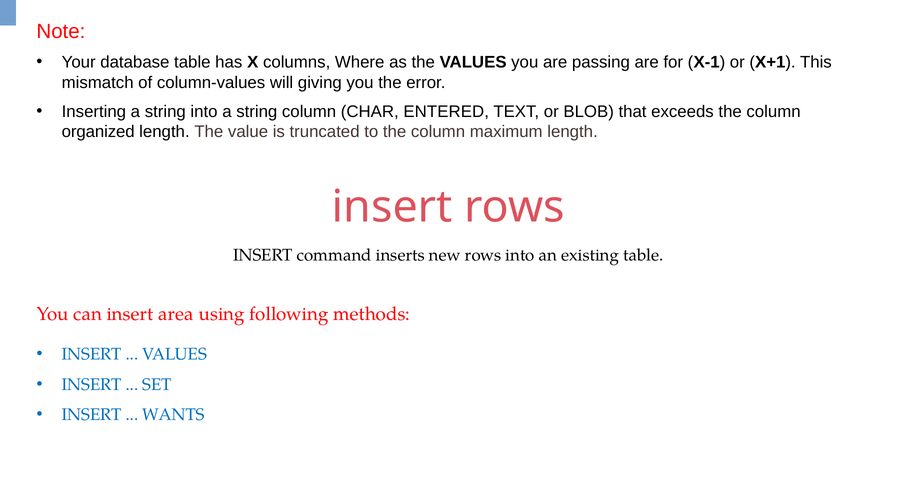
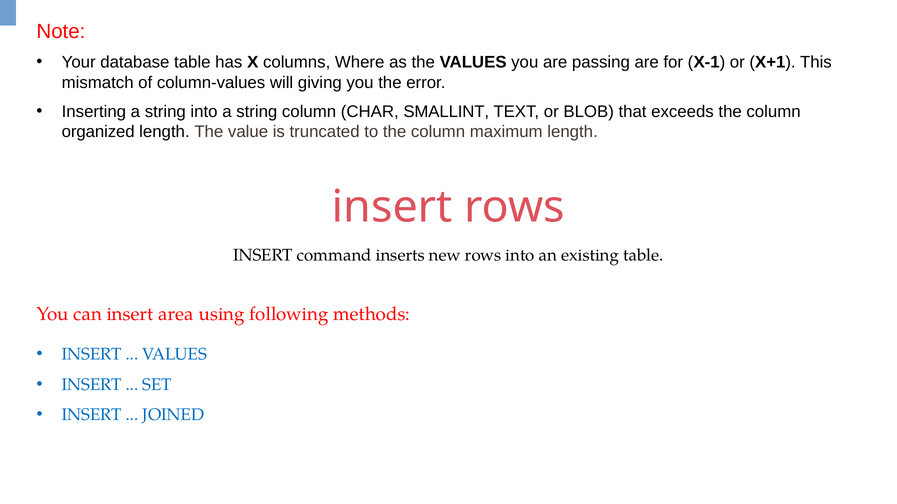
ENTERED: ENTERED -> SMALLINT (446, 112)
WANTS: WANTS -> JOINED (173, 415)
